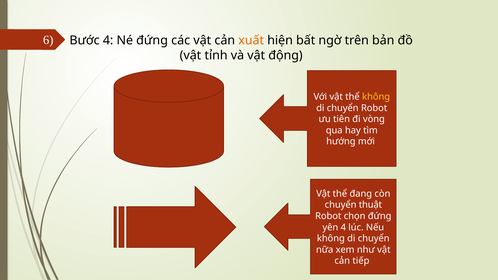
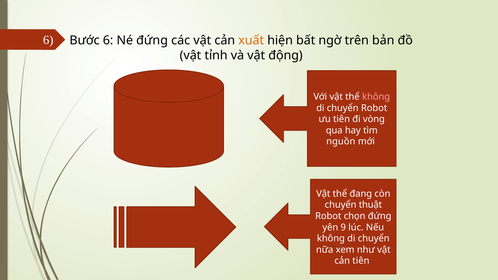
Bước 4: 4 -> 6 (108, 40)
không colour: yellow -> pink (376, 97)
hướng: hướng -> nguồn (341, 142)
yên 4: 4 -> 9 (343, 227)
cản tiếp: tiếp -> tiên (361, 261)
